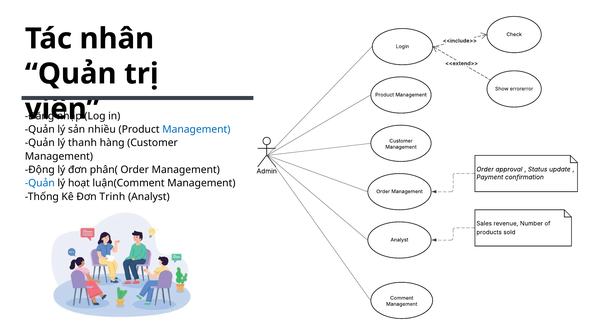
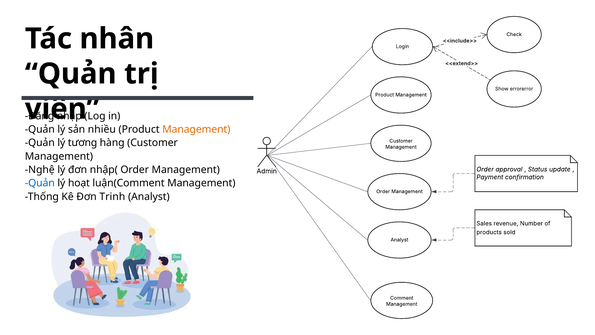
Management colour: blue -> orange (196, 129)
thanh: thanh -> tương (83, 143)
Động: Động -> Nghệ (40, 170)
phân(: phân( -> nhập( (104, 170)
